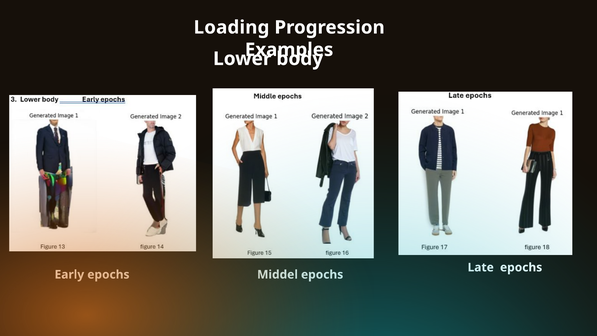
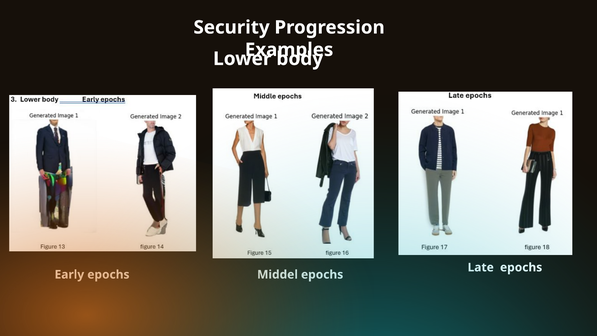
Loading: Loading -> Security (232, 27)
